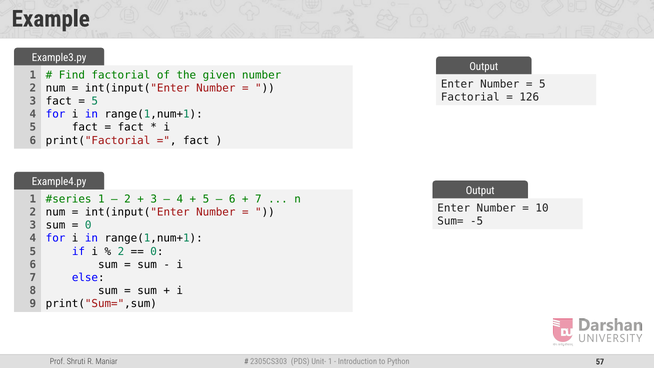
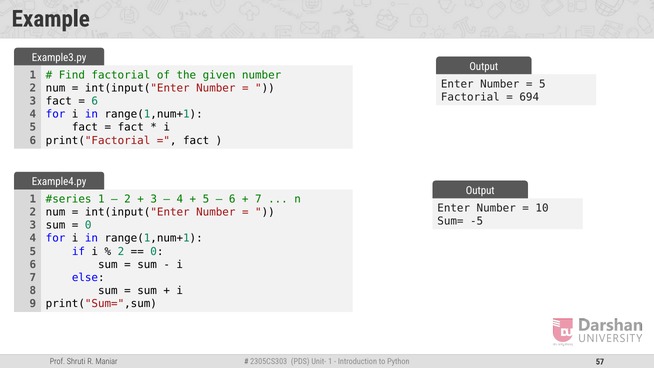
126: 126 -> 694 (529, 97)
5: 5 -> 6 (95, 101)
